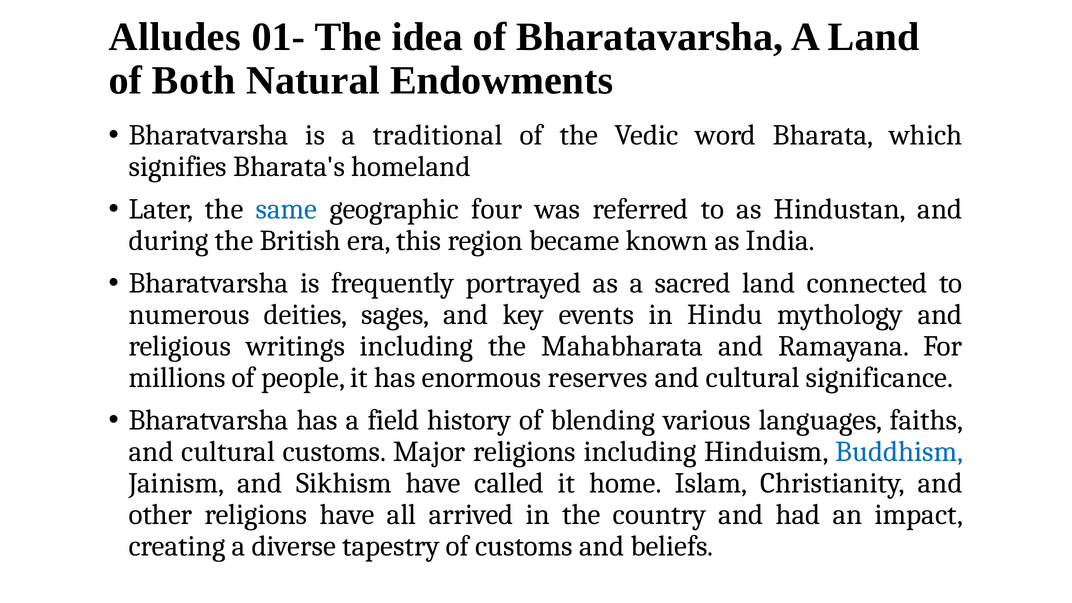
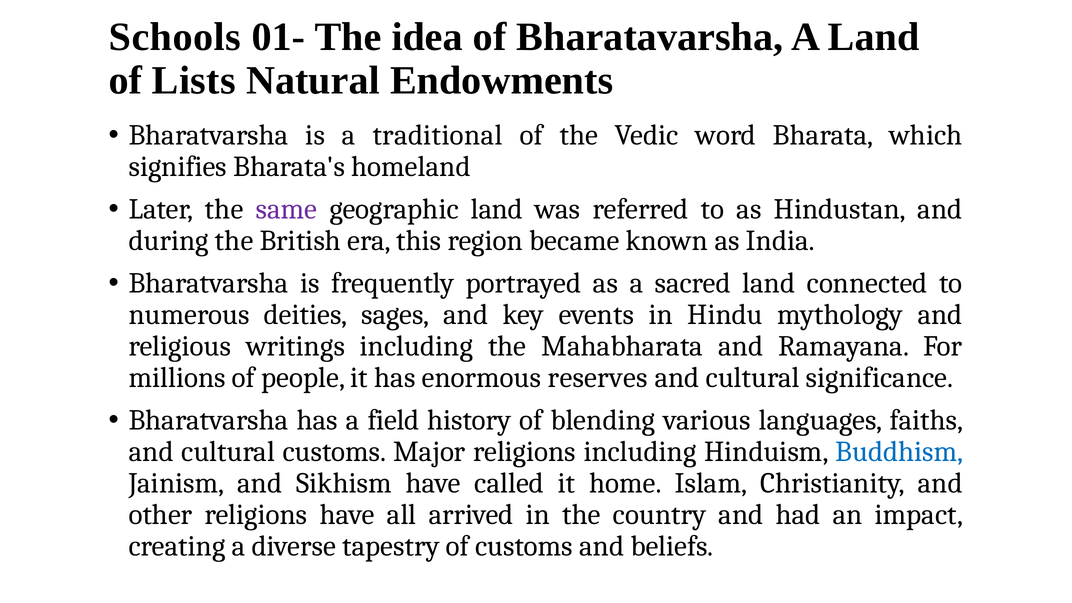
Alludes: Alludes -> Schools (175, 37)
Both: Both -> Lists (194, 80)
same colour: blue -> purple (286, 209)
geographic four: four -> land (497, 209)
